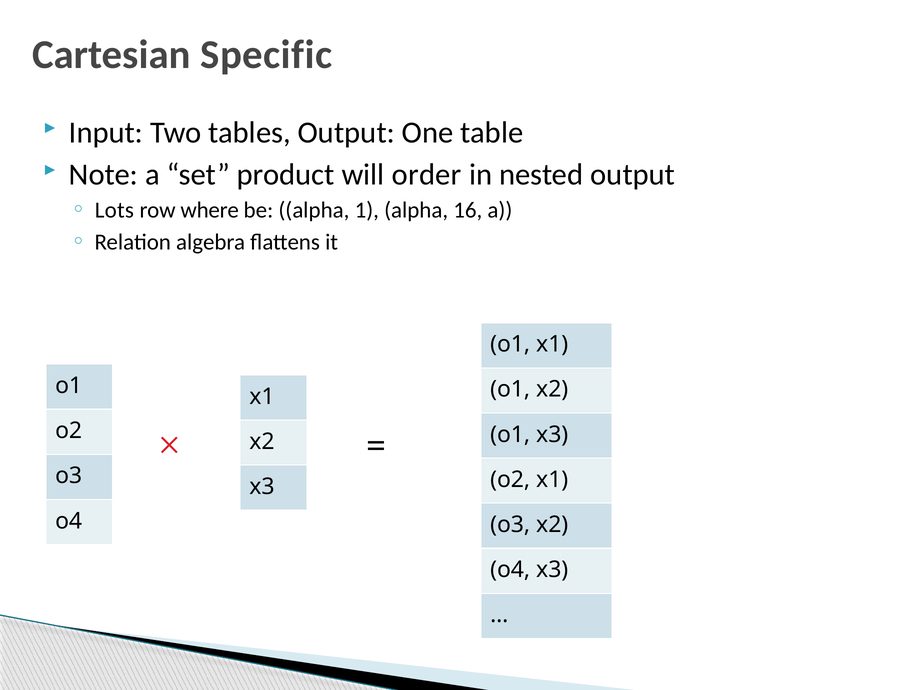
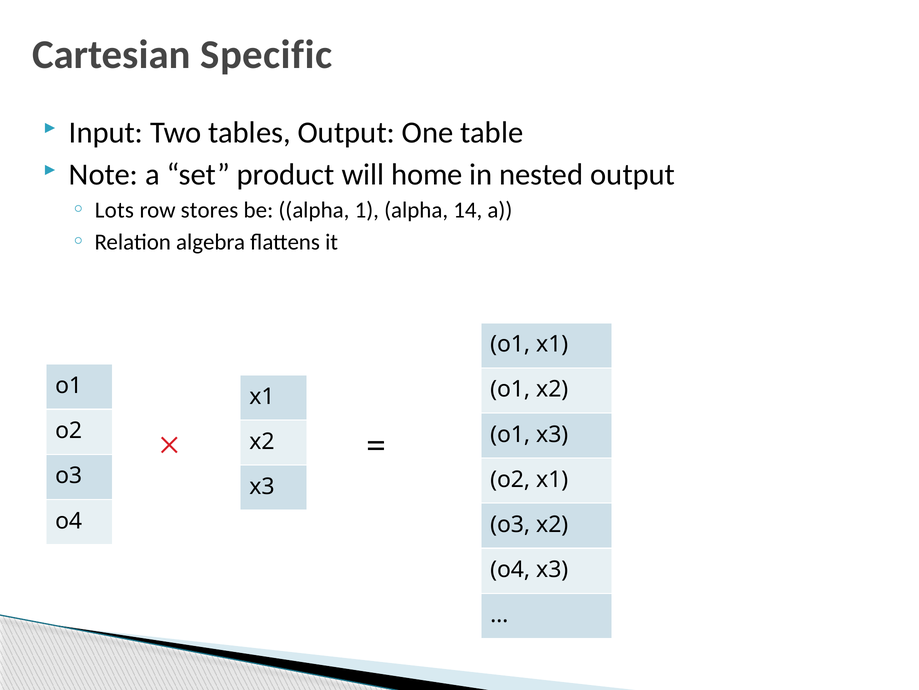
order: order -> home (427, 174)
where: where -> stores (210, 210)
16: 16 -> 14 (468, 210)
